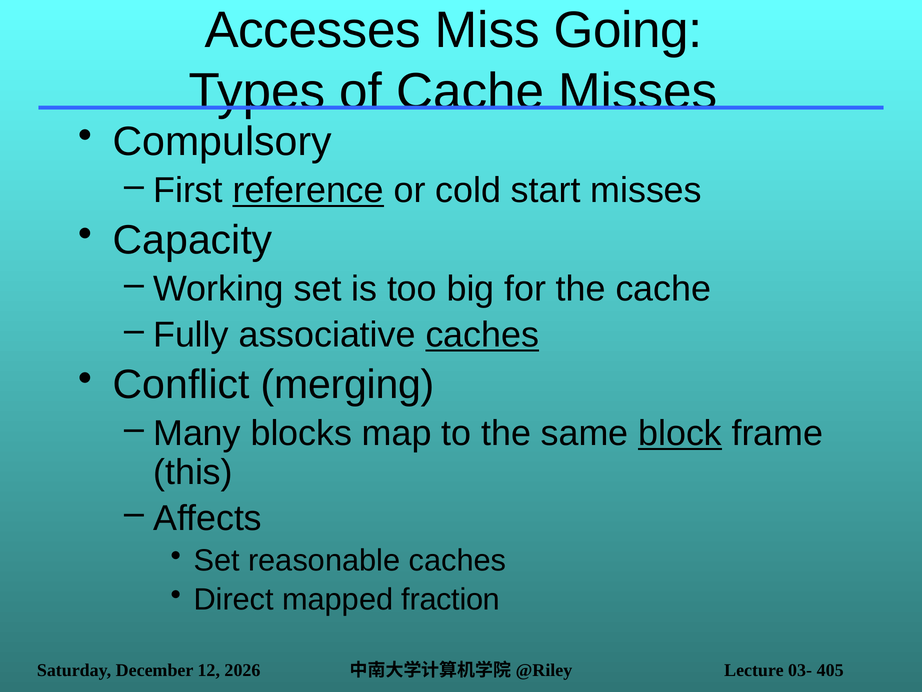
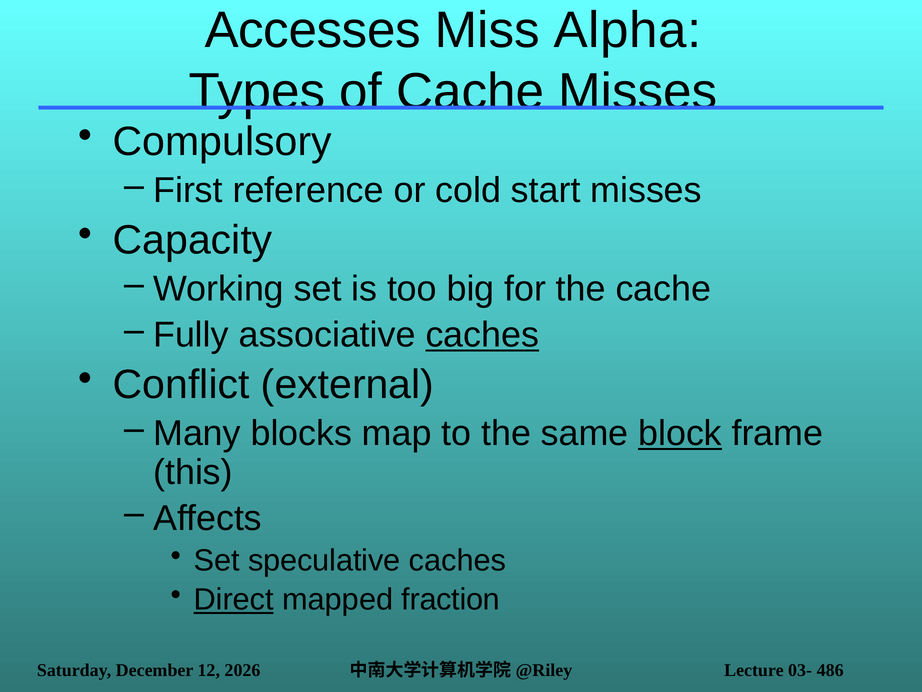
Going: Going -> Alpha (628, 30)
reference underline: present -> none (308, 190)
merging: merging -> external (347, 384)
reasonable: reasonable -> speculative (324, 560)
Direct underline: none -> present (234, 599)
405: 405 -> 486 (830, 670)
